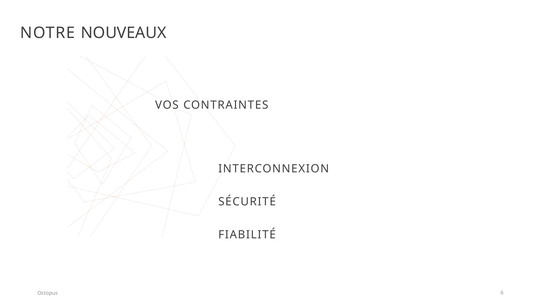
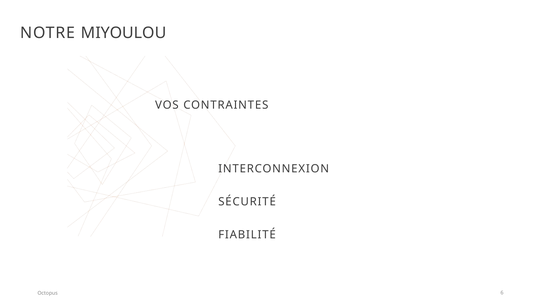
NOUVEAUX: NOUVEAUX -> MIYOULOU (124, 33)
